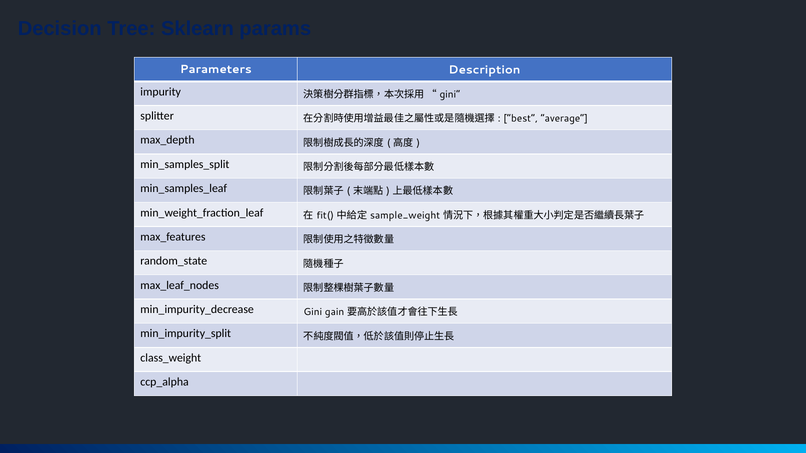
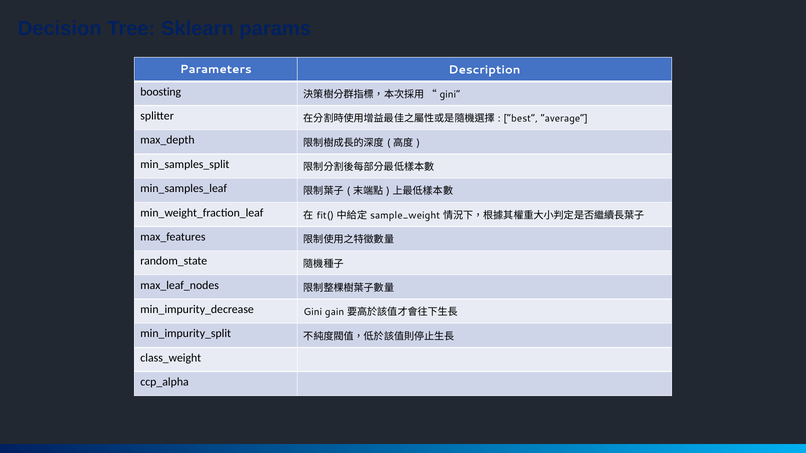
impurity: impurity -> boosting (161, 92)
